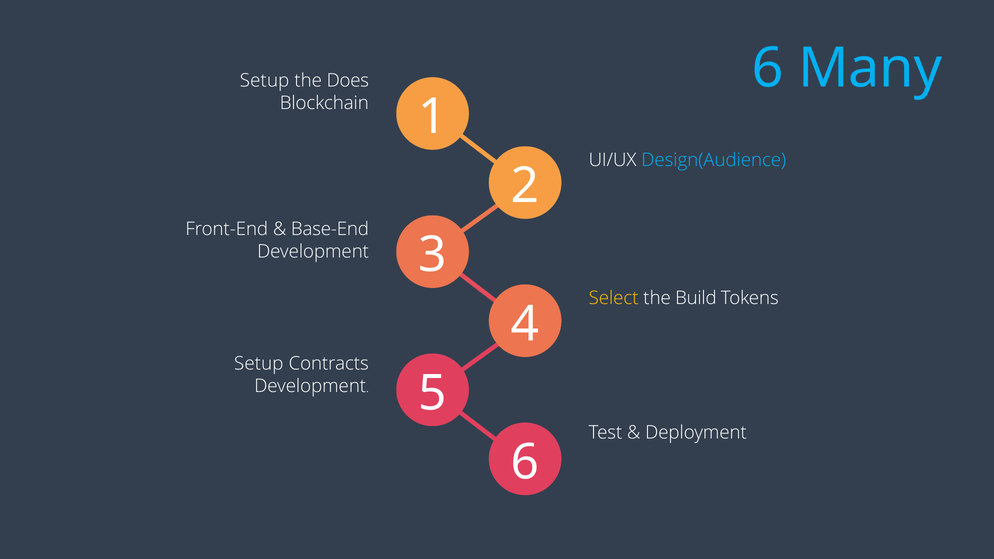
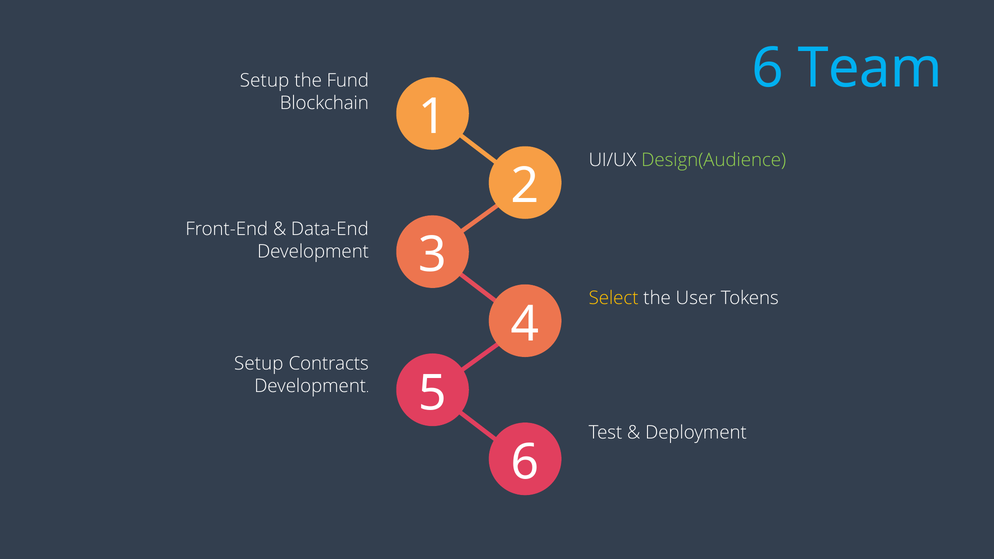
Many: Many -> Team (870, 68)
Does: Does -> Fund (348, 81)
Design(Audience colour: light blue -> light green (714, 160)
Base-End: Base-End -> Data-End (330, 229)
Build: Build -> User (696, 298)
